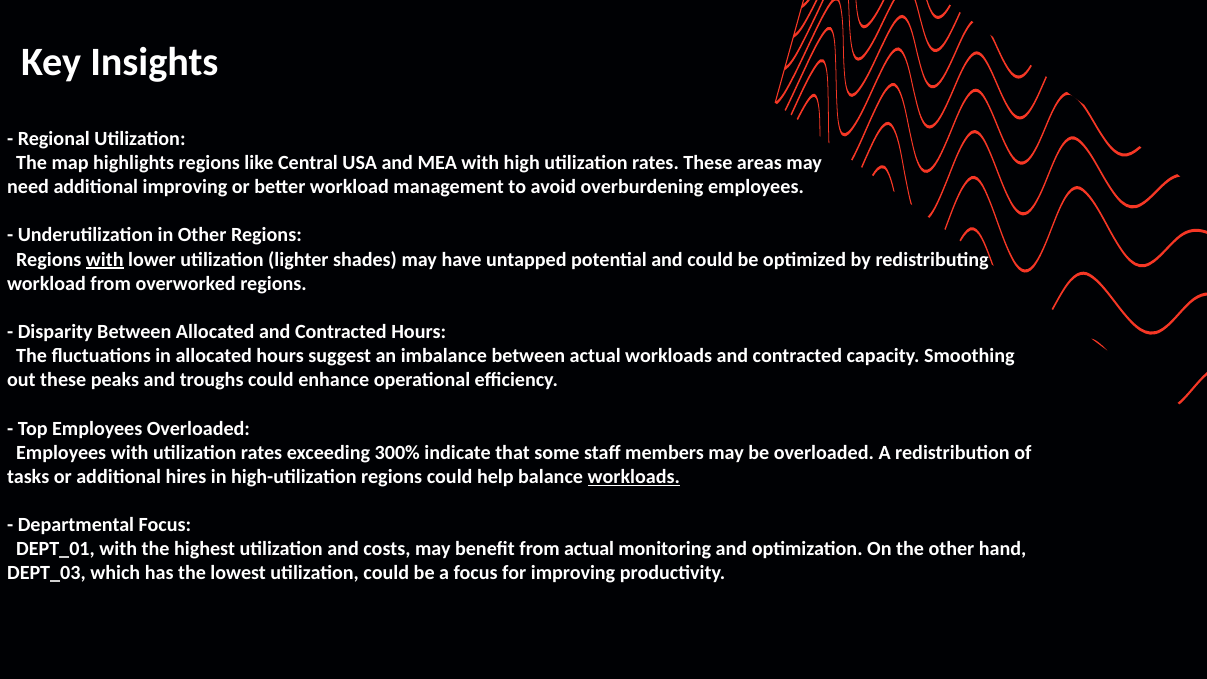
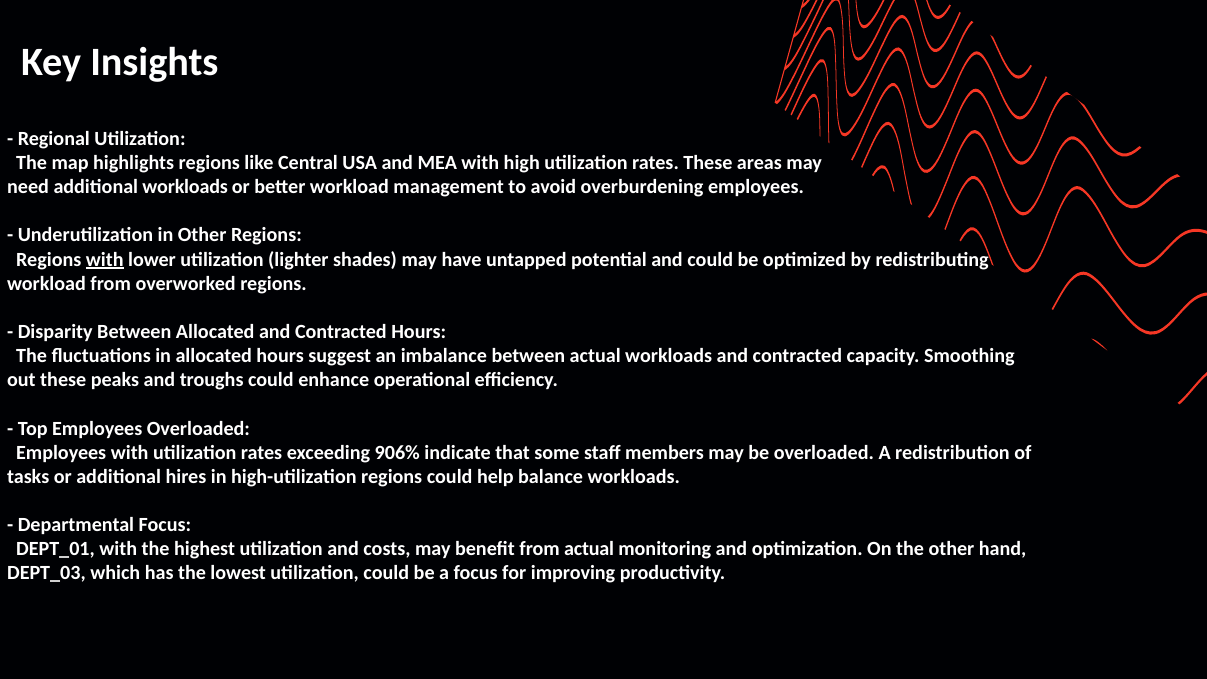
additional improving: improving -> workloads (185, 187)
300%: 300% -> 906% (397, 452)
workloads underline: present -> none (634, 477)
